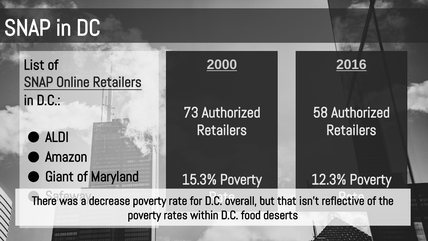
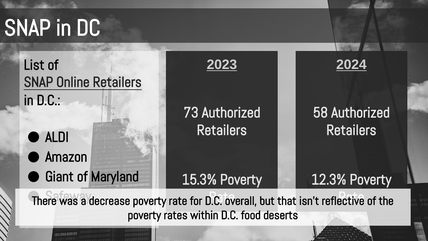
2000: 2000 -> 2023 (222, 65)
2016: 2016 -> 2024 (351, 65)
